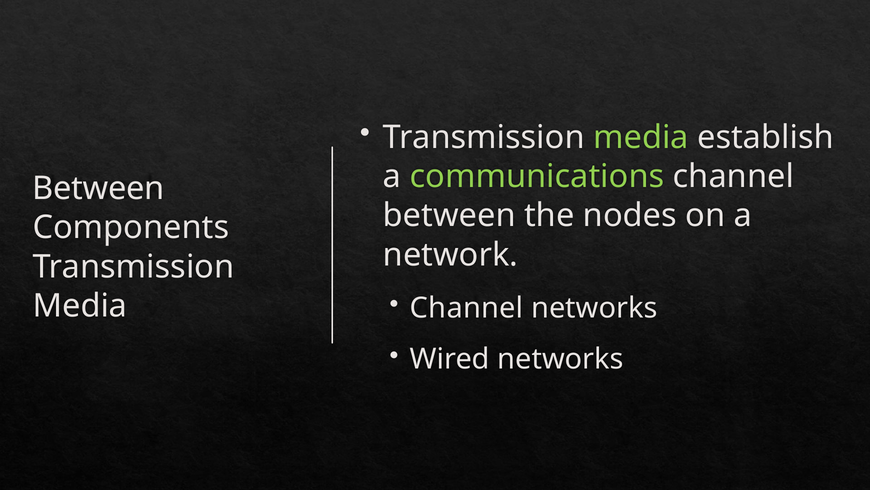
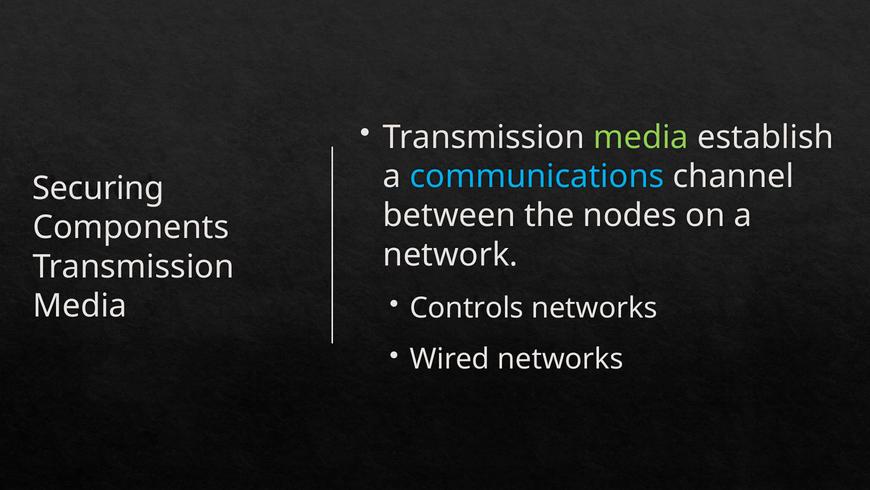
communications colour: light green -> light blue (537, 176)
Between: Between -> Securing (98, 188)
Channel: Channel -> Controls (467, 308)
